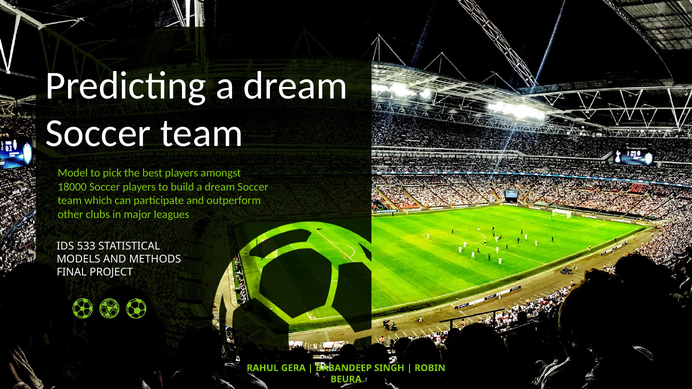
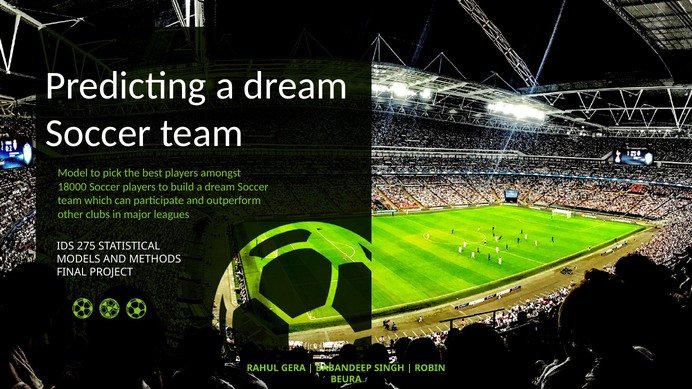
533: 533 -> 275 (86, 247)
